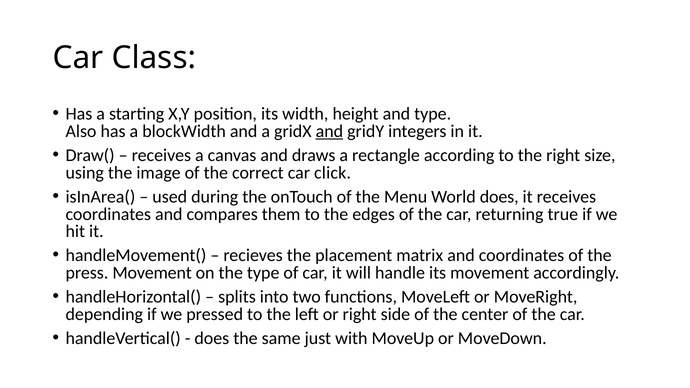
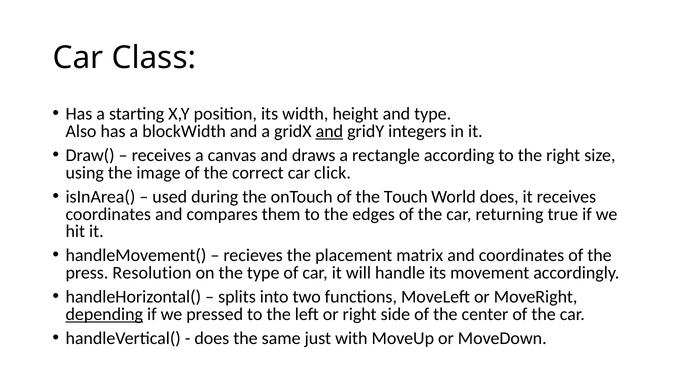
Menu: Menu -> Touch (406, 197)
press Movement: Movement -> Resolution (152, 273)
depending underline: none -> present (104, 314)
